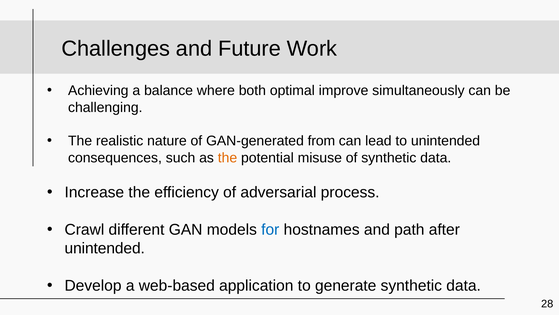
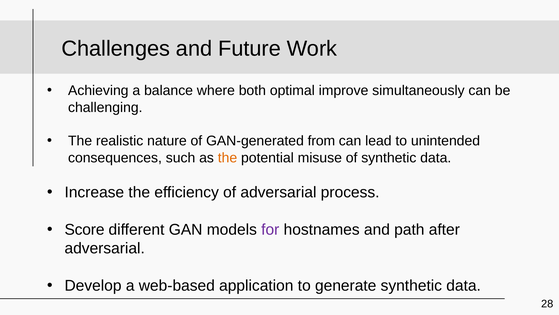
Crawl: Crawl -> Score (84, 229)
for colour: blue -> purple (270, 229)
unintended: unintended -> adversarial (105, 248)
